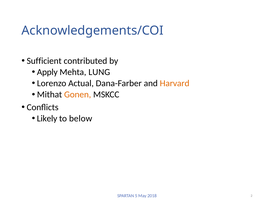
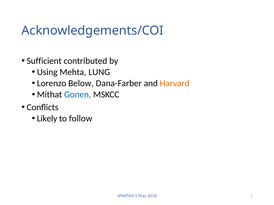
Apply: Apply -> Using (47, 72)
Actual: Actual -> Below (81, 84)
Gonen colour: orange -> blue (78, 95)
below: below -> follow (81, 119)
